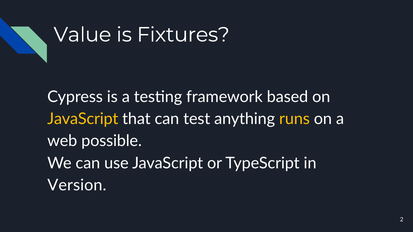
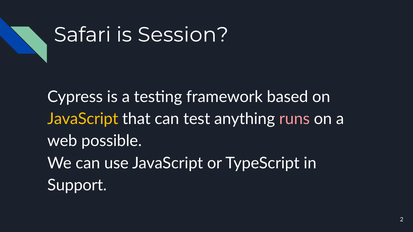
Value: Value -> Safari (82, 35)
Fixtures: Fixtures -> Session (183, 35)
runs colour: yellow -> pink (294, 119)
Version: Version -> Support (77, 186)
